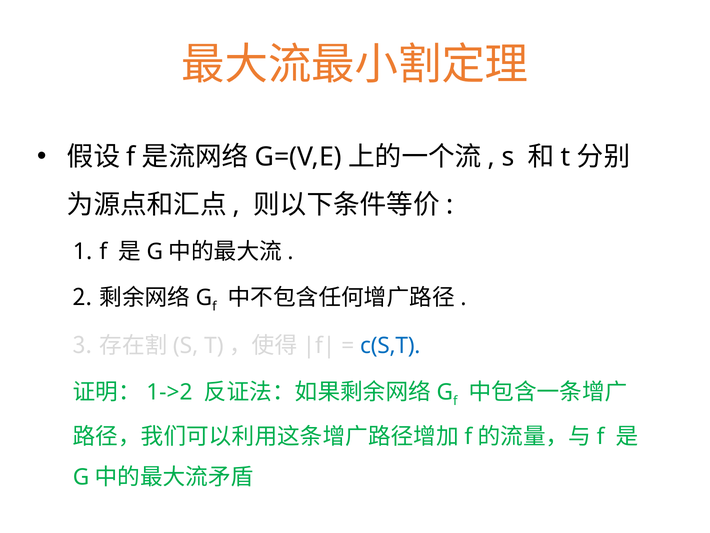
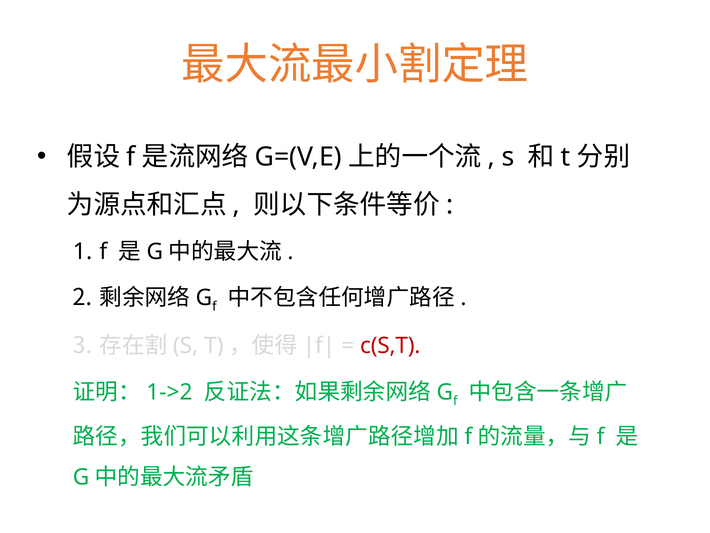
c(S,T colour: blue -> red (390, 346)
